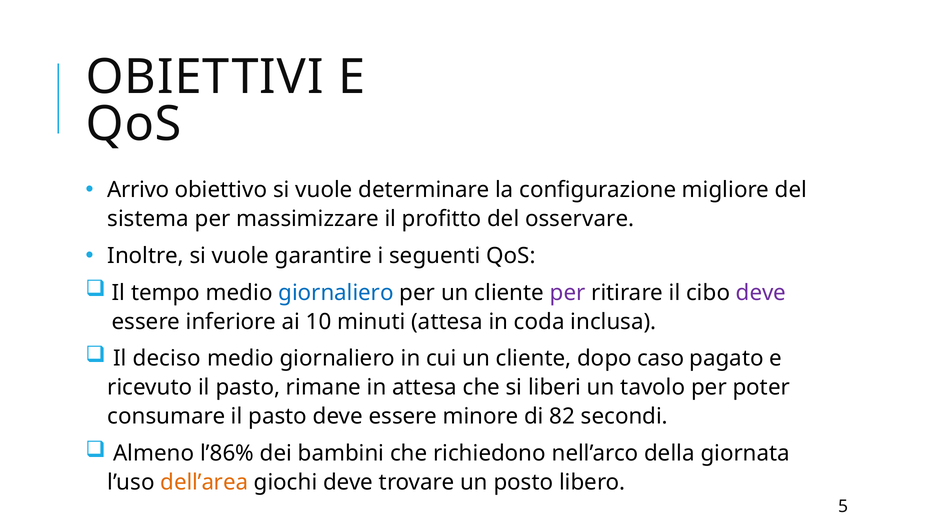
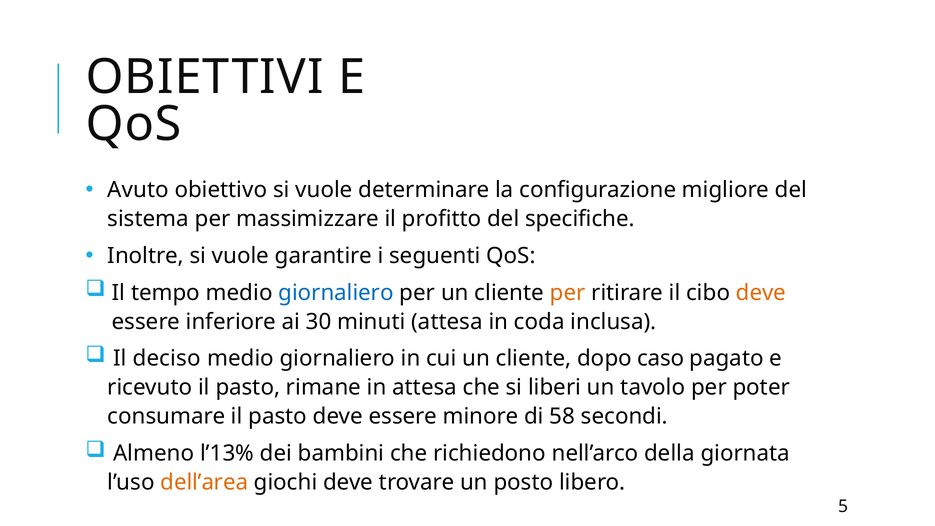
Arrivo: Arrivo -> Avuto (138, 190)
osservare: osservare -> specifiche (580, 219)
per colour: purple -> orange (568, 293)
deve colour: purple -> orange (761, 293)
10: 10 -> 30 (319, 322)
82: 82 -> 58 (562, 416)
l’86%: l’86% -> l’13% (227, 453)
